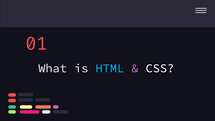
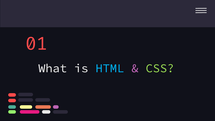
CSS colour: white -> light green (160, 68)
